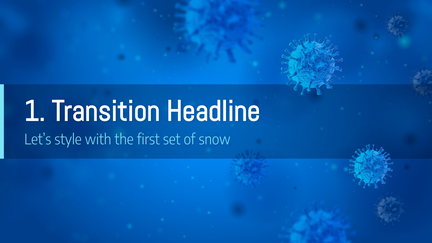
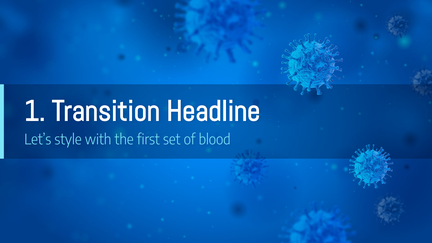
snow: snow -> blood (215, 140)
